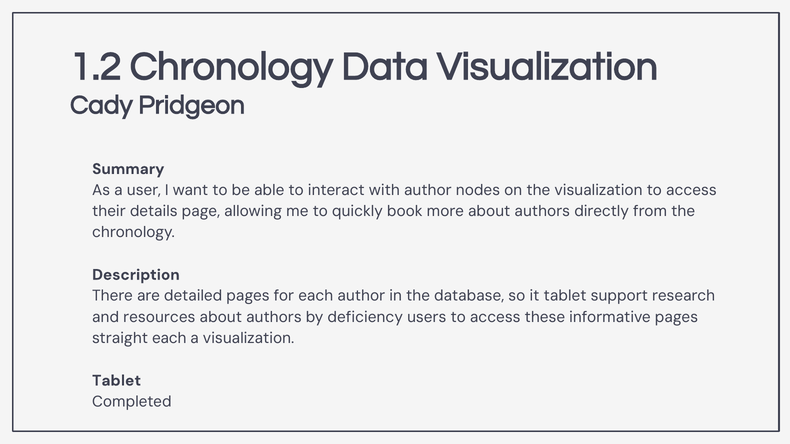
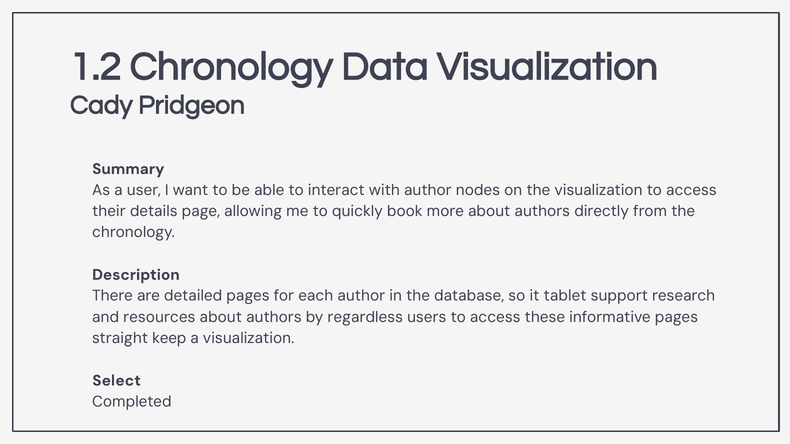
deficiency: deficiency -> regardless (365, 317)
straight each: each -> keep (169, 339)
Tablet: Tablet -> Select (117, 381)
